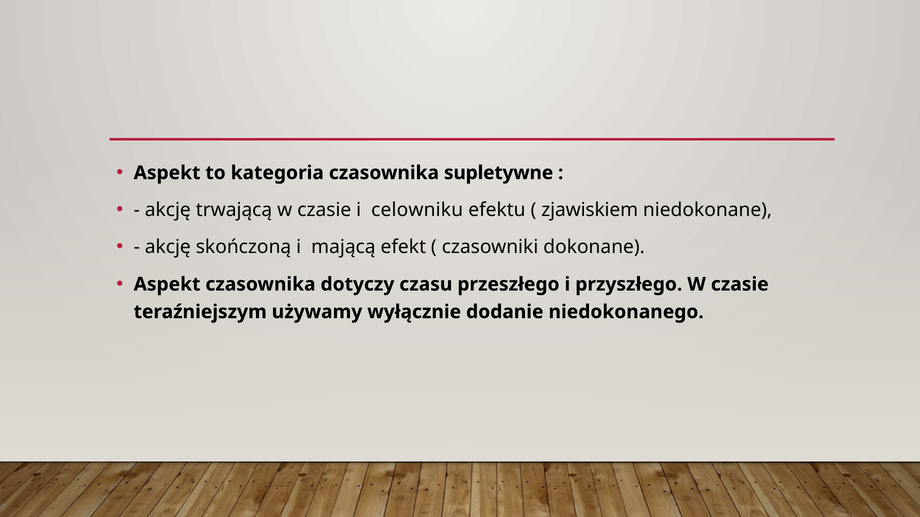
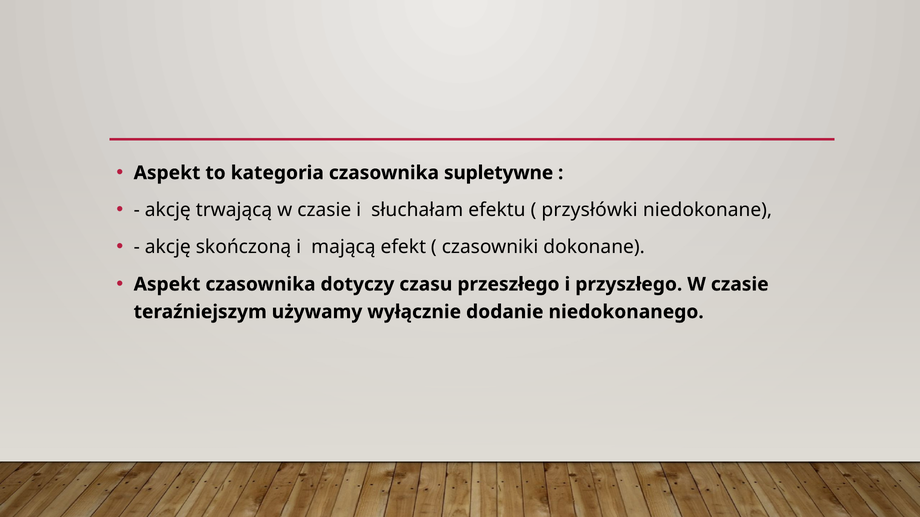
celowniku: celowniku -> słuchałam (417, 210)
zjawiskiem: zjawiskiem -> przysłówki (590, 210)
